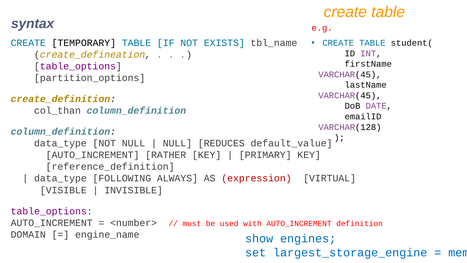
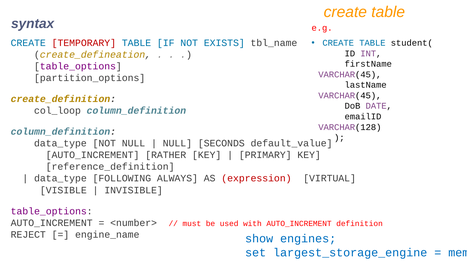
TEMPORARY colour: black -> red (84, 43)
col_than: col_than -> col_loop (57, 110)
REDUCES: REDUCES -> SECONDS (221, 143)
DOMAIN: DOMAIN -> REJECT (28, 234)
